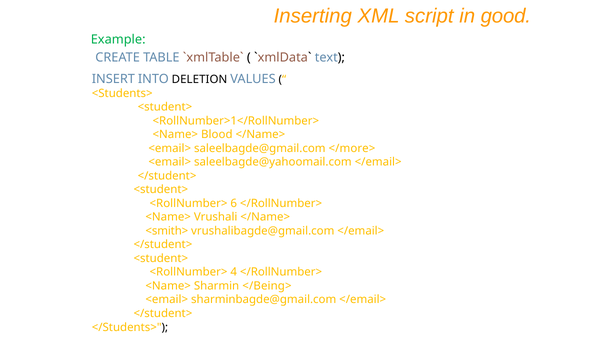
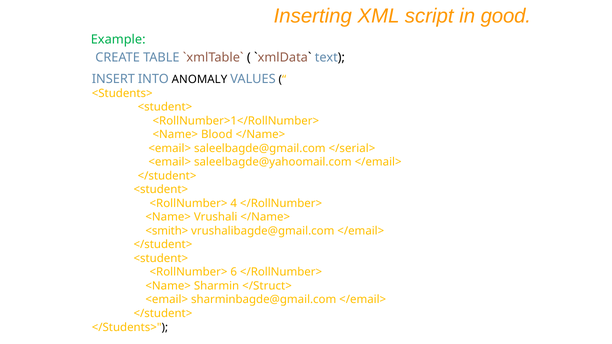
DELETION: DELETION -> ANOMALY (200, 79)
</more>: </more> -> </serial> (352, 148)
6: 6 -> 4 (234, 204)
4: 4 -> 6 (234, 272)
</Being>: </Being> -> </Struct> (267, 286)
